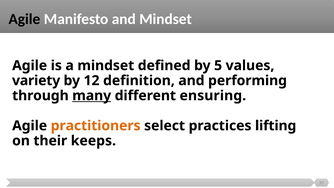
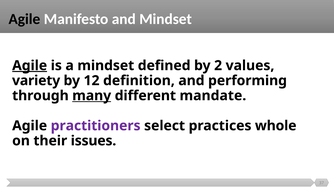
Agile underline: none -> present (30, 65)
5: 5 -> 2 (218, 65)
ensuring: ensuring -> mandate (213, 96)
practitioners colour: orange -> purple (96, 126)
lifting: lifting -> whole (276, 126)
keeps: keeps -> issues (93, 141)
